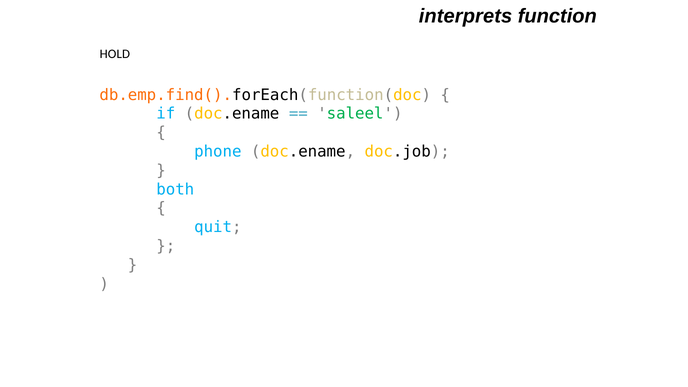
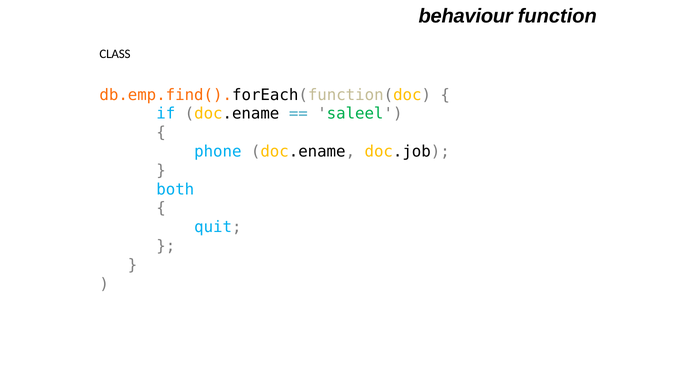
interprets: interprets -> behaviour (466, 16)
HOLD: HOLD -> CLASS (115, 54)
